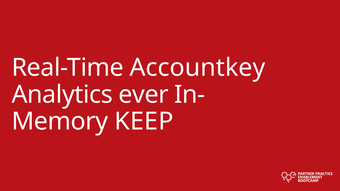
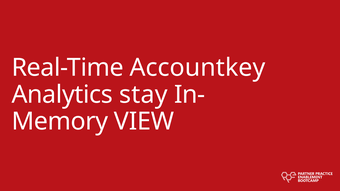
ever: ever -> stay (143, 95)
KEEP: KEEP -> VIEW (144, 122)
